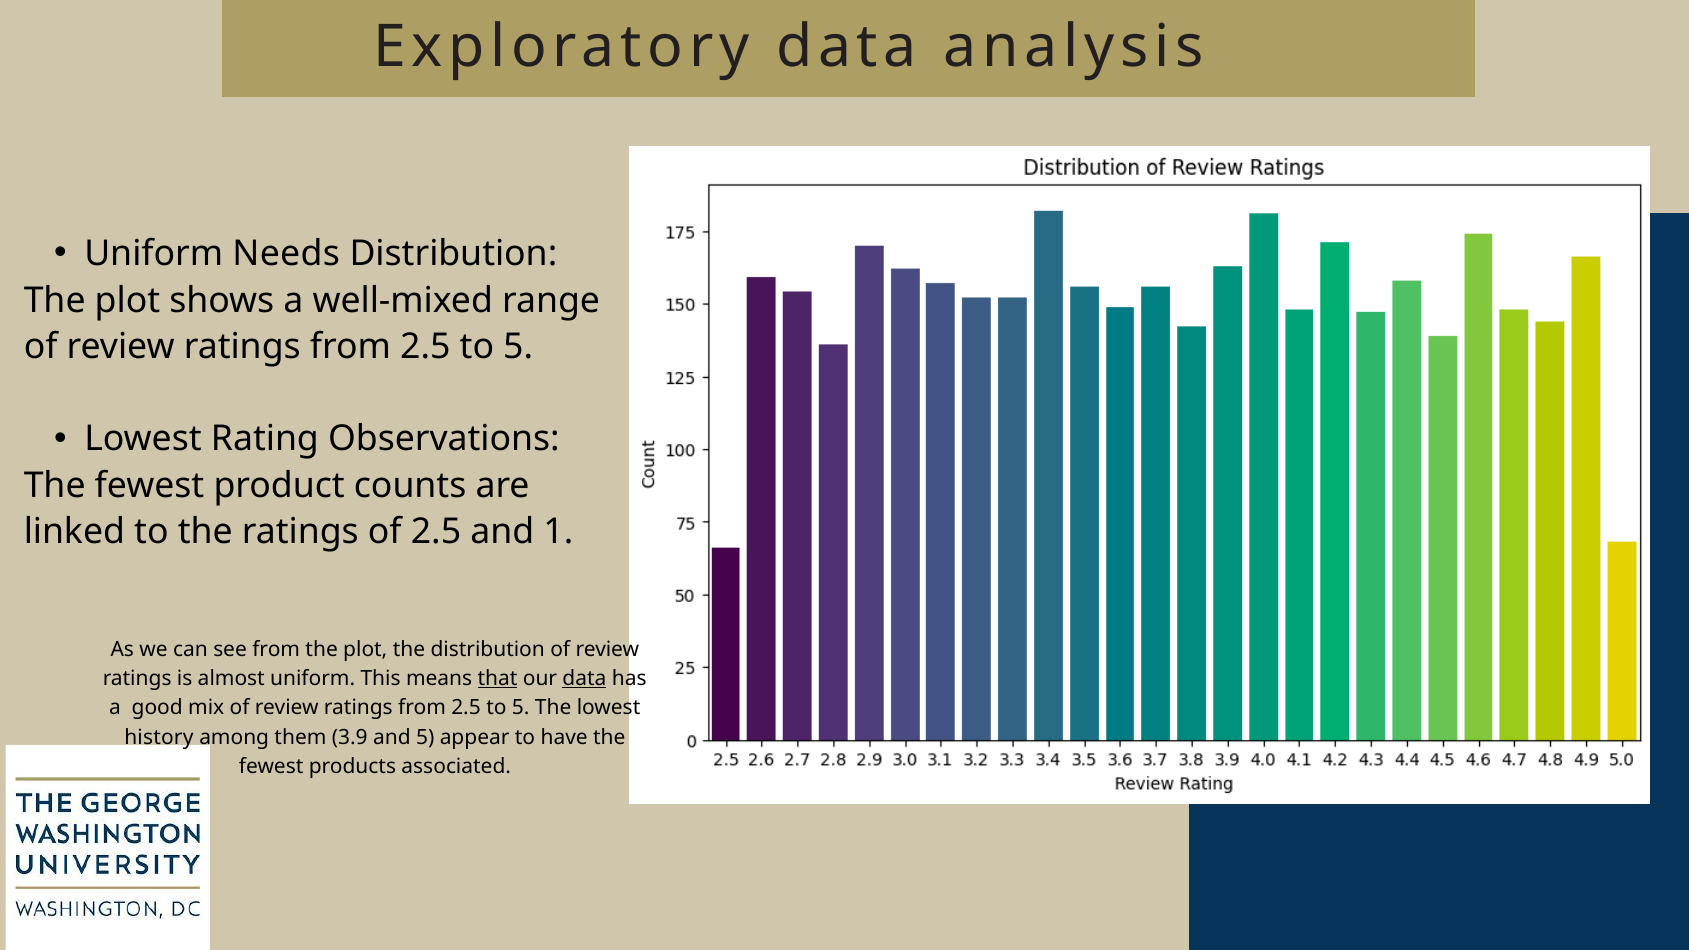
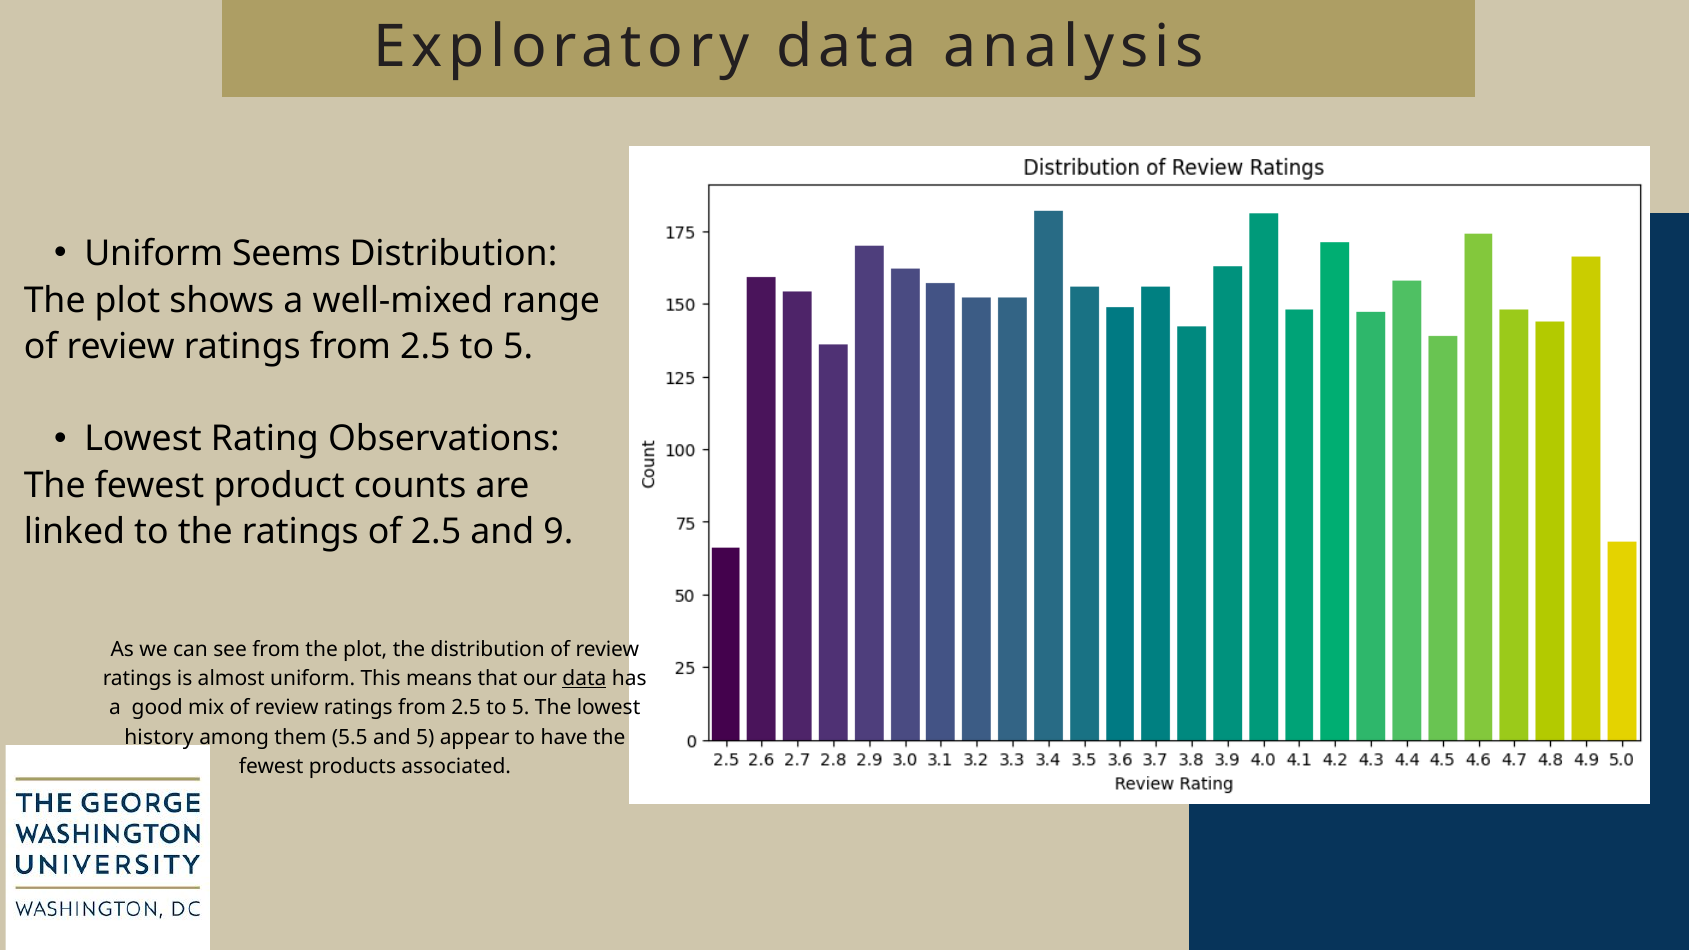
Needs: Needs -> Seems (287, 254)
1: 1 -> 9 (558, 532)
that underline: present -> none (498, 679)
3.9: 3.9 -> 5.5 (350, 737)
